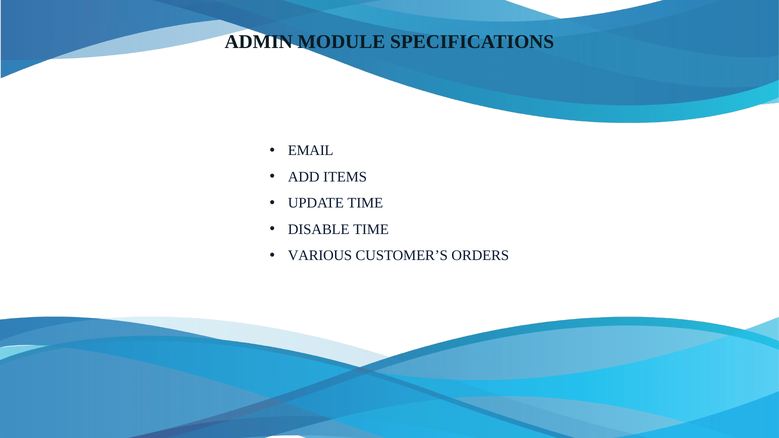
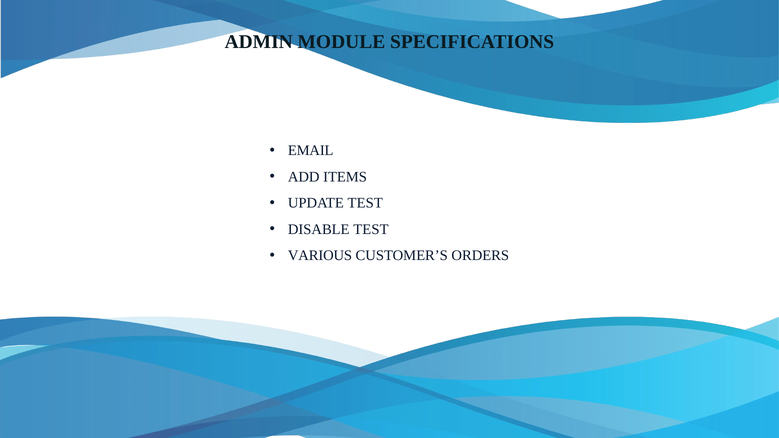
UPDATE TIME: TIME -> TEST (365, 203)
DISABLE TIME: TIME -> TEST (371, 229)
